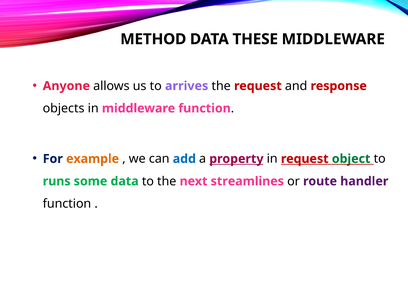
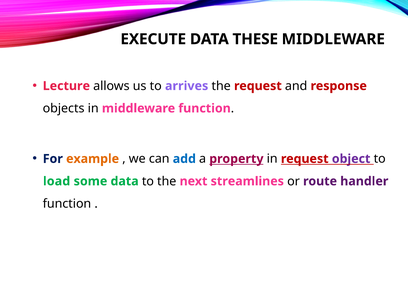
METHOD: METHOD -> EXECUTE (153, 39)
Anyone: Anyone -> Lecture (66, 86)
object colour: green -> purple (351, 159)
runs: runs -> load (57, 181)
